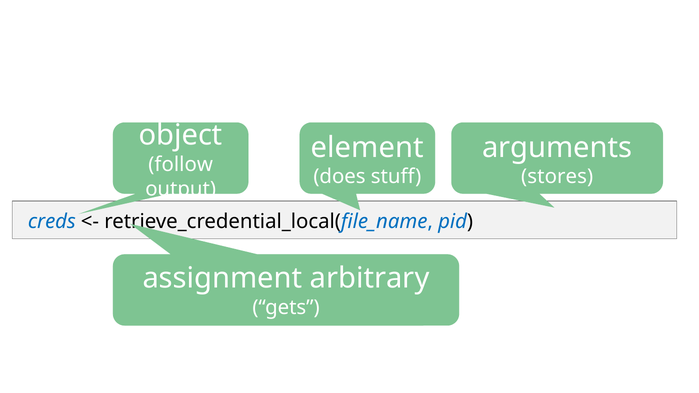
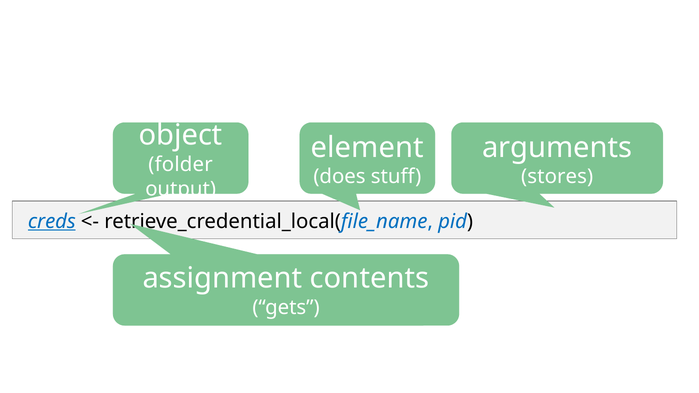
follow: follow -> folder (181, 164)
creds underline: none -> present (52, 221)
arbitrary: arbitrary -> contents (369, 278)
